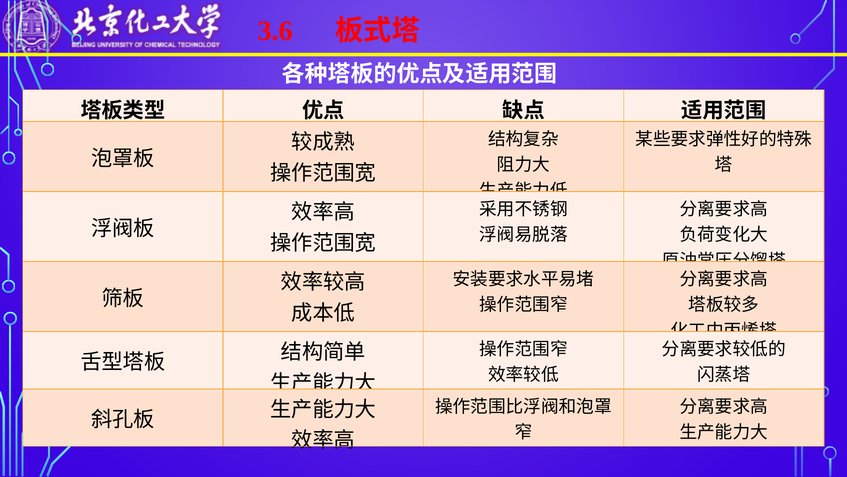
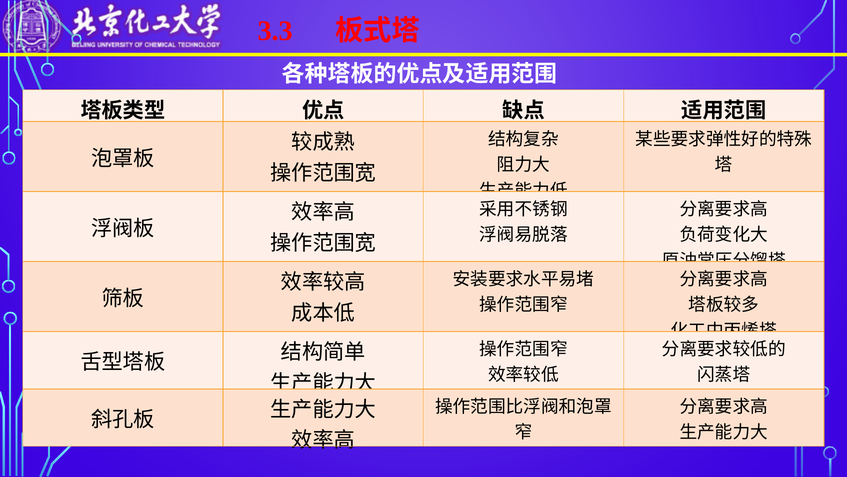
3.6: 3.6 -> 3.3 (275, 31)
